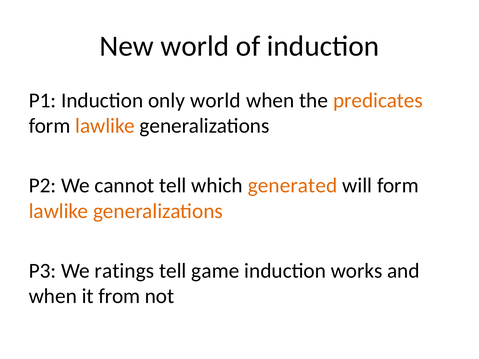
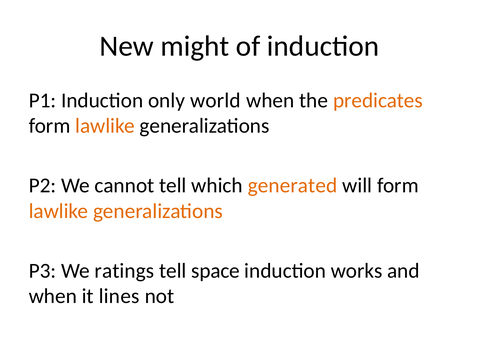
New world: world -> might (195, 46)
game: game -> space (215, 271)
from: from -> lines (119, 296)
